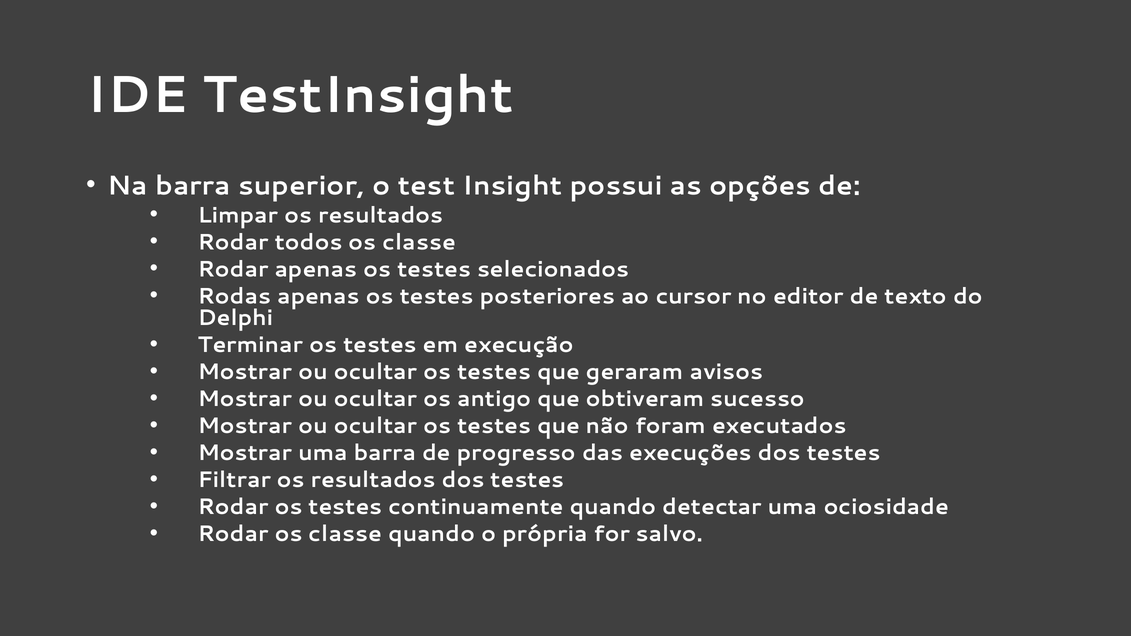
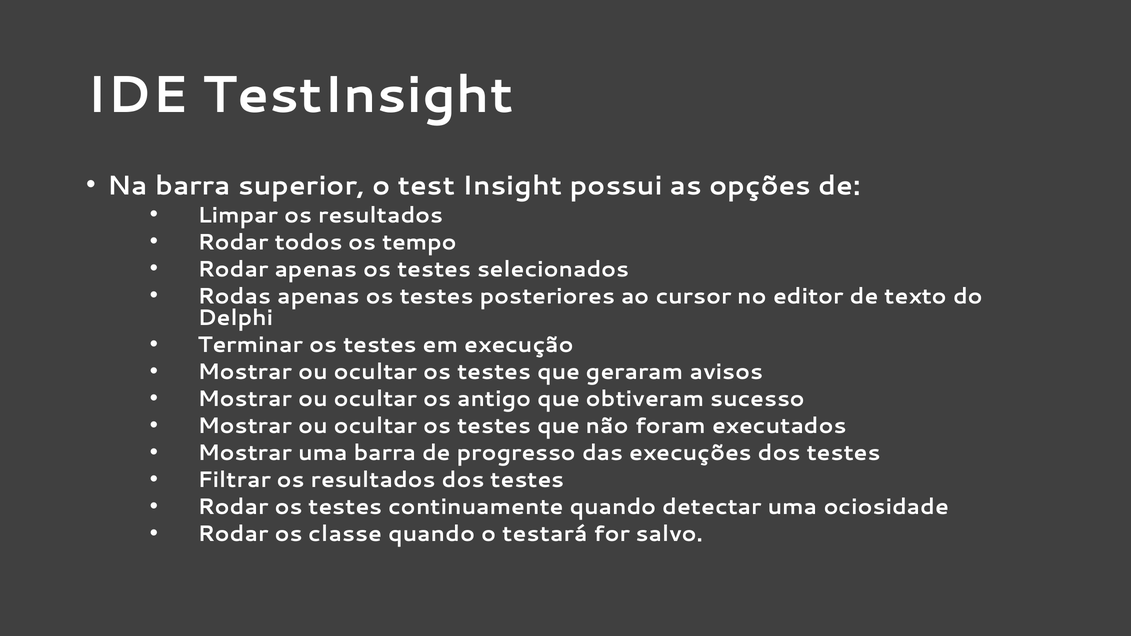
todos os classe: classe -> tempo (419, 242)
própria: própria -> testará (545, 534)
